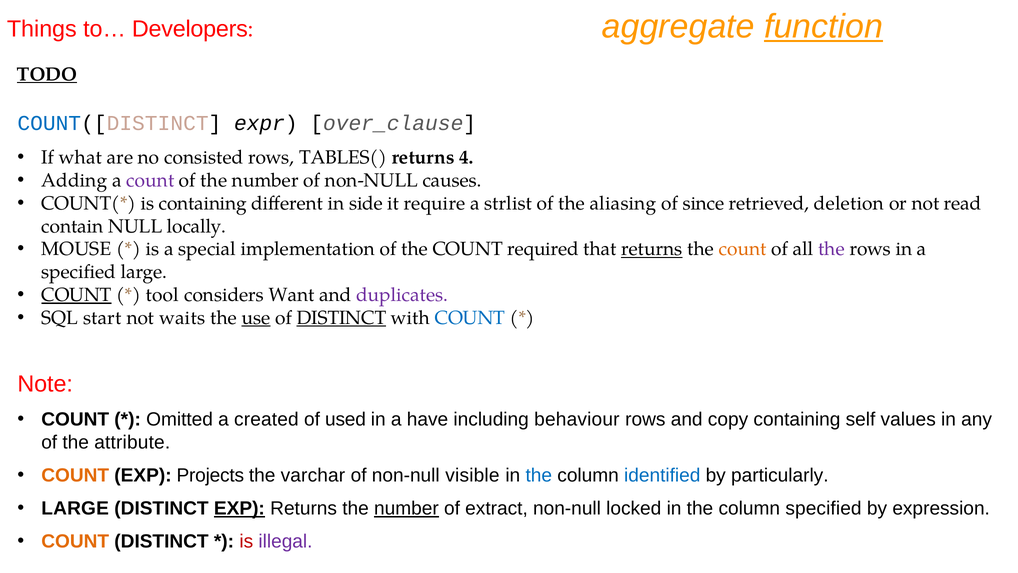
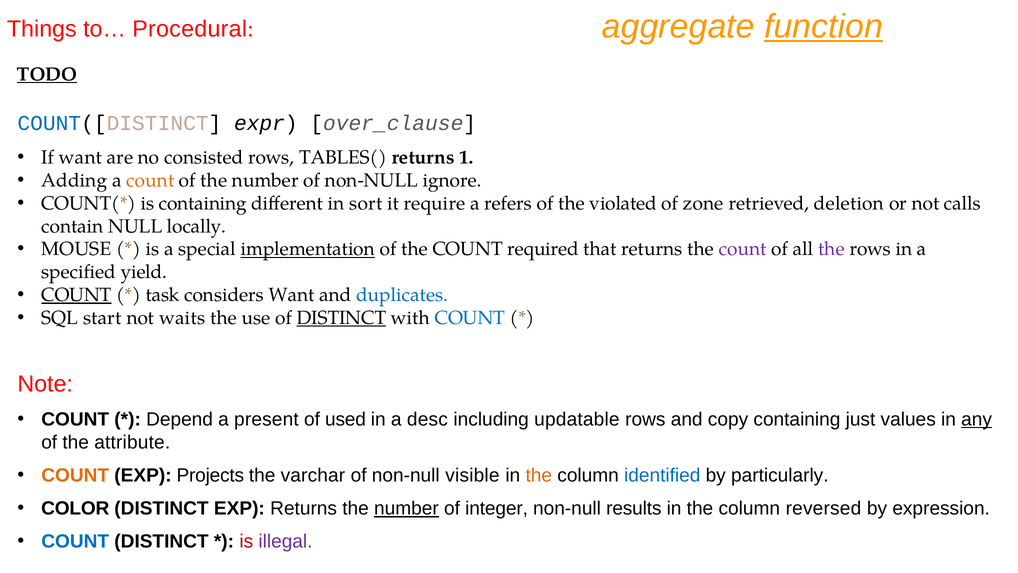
Developers: Developers -> Procedural (190, 29)
If what: what -> want (80, 157)
4: 4 -> 1 (466, 157)
count colour: purple -> orange (150, 180)
causes: causes -> ignore (452, 180)
side: side -> sort (366, 203)
strlist: strlist -> refers (508, 203)
aliasing: aliasing -> violated (623, 203)
since: since -> zone (703, 203)
read: read -> calls (963, 203)
implementation underline: none -> present (308, 249)
returns underline: present -> none (652, 249)
count colour: orange -> purple (743, 249)
specified large: large -> yield (144, 272)
tool: tool -> task (163, 295)
duplicates colour: purple -> blue (402, 295)
use underline: present -> none (256, 318)
Omitted: Omitted -> Depend (180, 419)
created: created -> present (266, 419)
have: have -> desc (427, 419)
behaviour: behaviour -> updatable (577, 419)
self: self -> just (860, 419)
any underline: none -> present (977, 419)
the colour: blue -> orange (539, 475)
LARGE: LARGE -> COLOR (75, 508)
EXP underline: present -> none (239, 508)
extract: extract -> integer (497, 508)
locked: locked -> results (634, 508)
column specified: specified -> reversed (823, 508)
COUNT colour: orange -> blue (75, 541)
